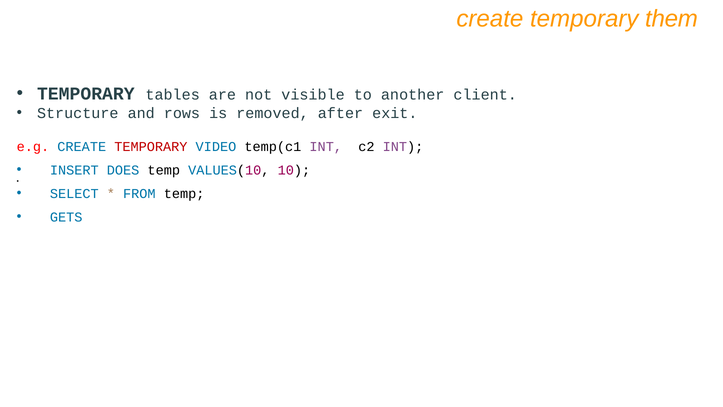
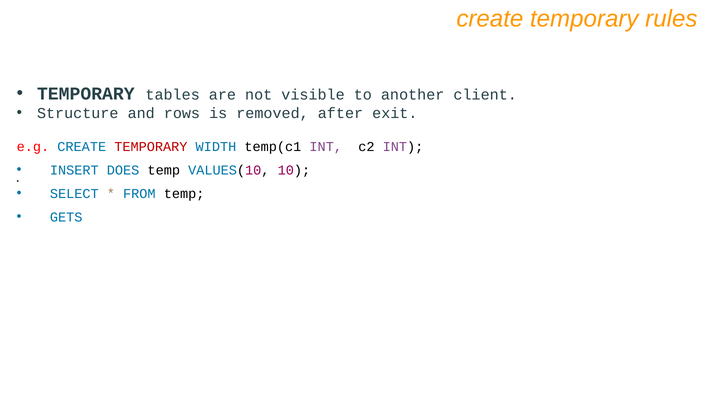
them: them -> rules (671, 19)
VIDEO: VIDEO -> WIDTH (216, 147)
